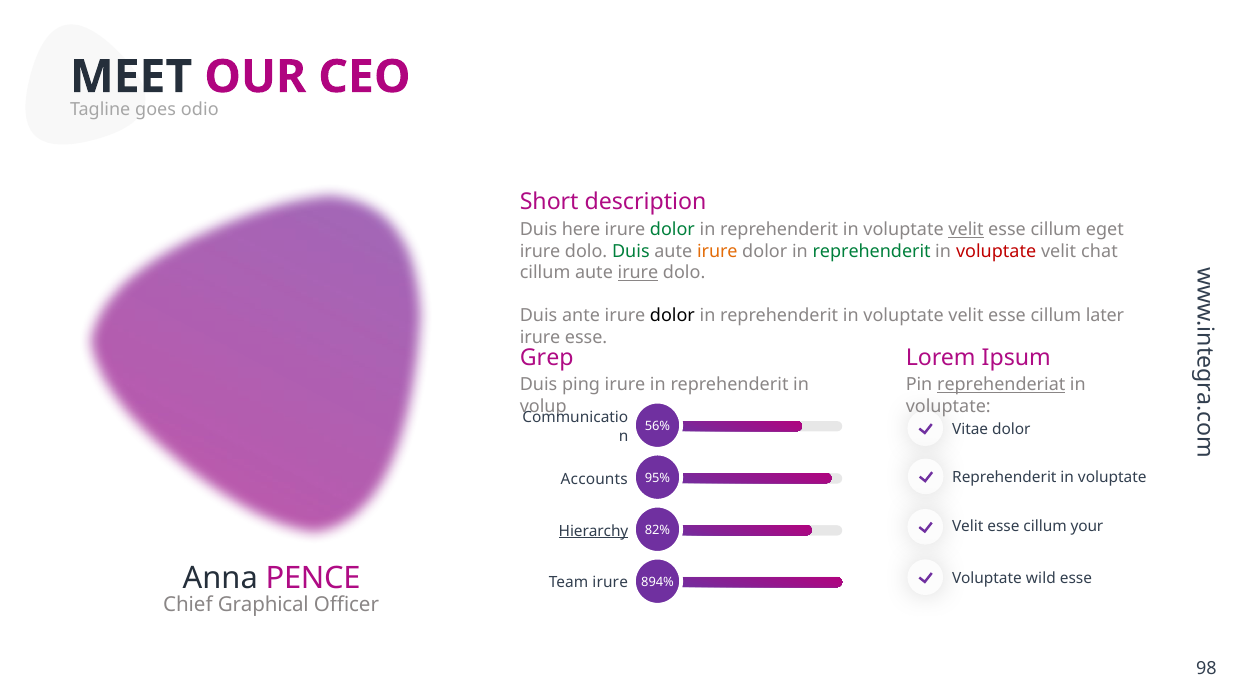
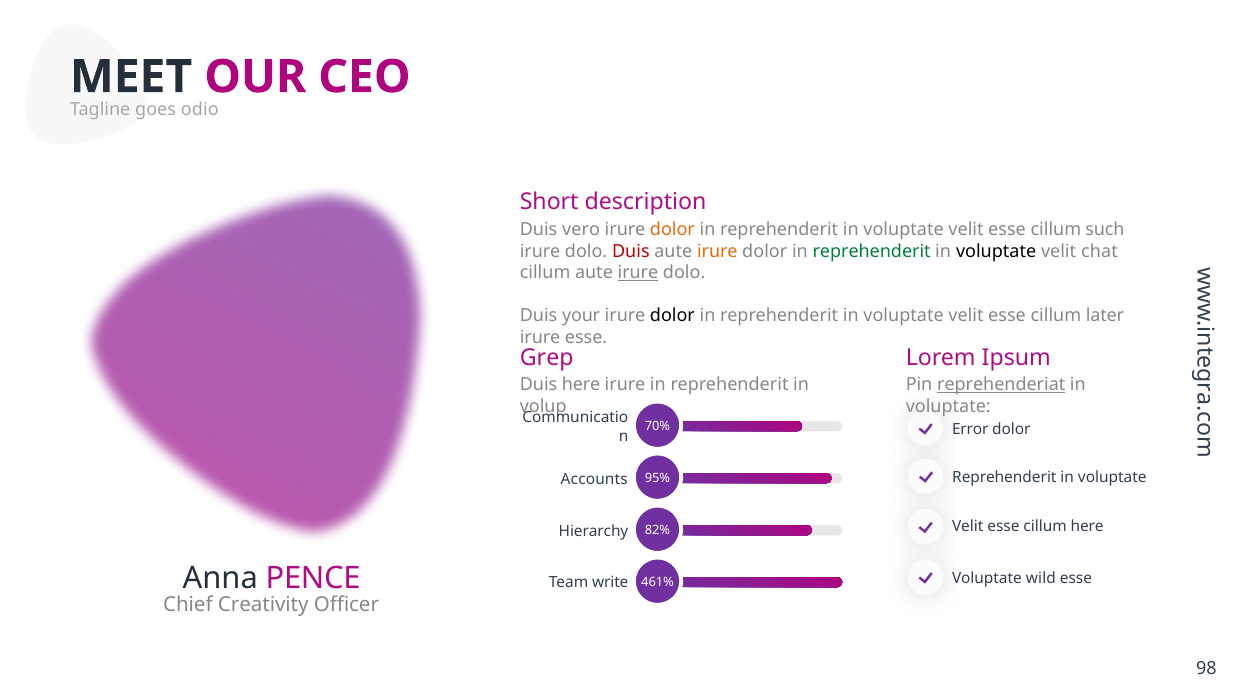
here: here -> vero (581, 229)
dolor colour: green -> orange (672, 229)
velit underline: present -> none (966, 229)
eget: eget -> such (1105, 229)
Duis colour: green -> red (631, 251)
voluptate colour: red -> black (996, 251)
ante: ante -> your (581, 316)
Duis ping: ping -> here (581, 384)
56%: 56% -> 70% (658, 426)
Vitae: Vitae -> Error (970, 429)
cillum your: your -> here (1087, 526)
Hierarchy underline: present -> none (594, 531)
Team irure: irure -> write (610, 582)
894%: 894% -> 461% (658, 582)
Graphical: Graphical -> Creativity (263, 604)
